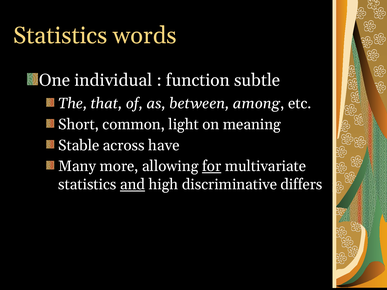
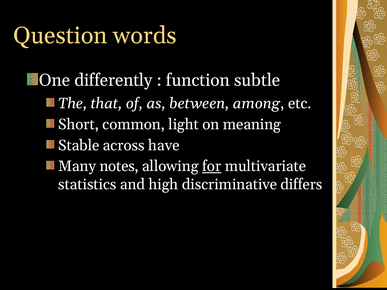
Statistics: Statistics -> Question (60, 36)
individual: individual -> differently (113, 80)
more: more -> notes (119, 166)
and underline: present -> none (133, 185)
